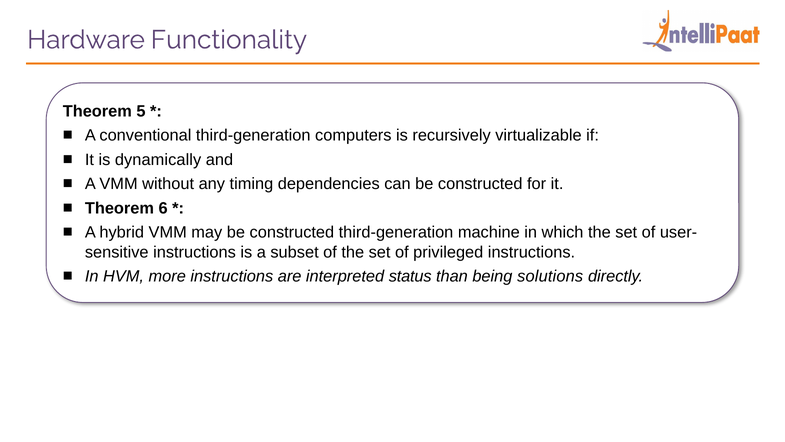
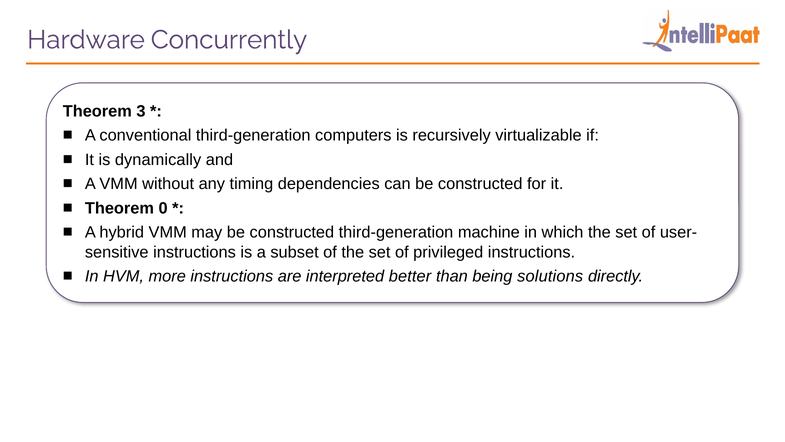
Functionality: Functionality -> Concurrently (229, 40)
5: 5 -> 3 (141, 111)
6: 6 -> 0 (163, 208)
status: status -> better (410, 276)
